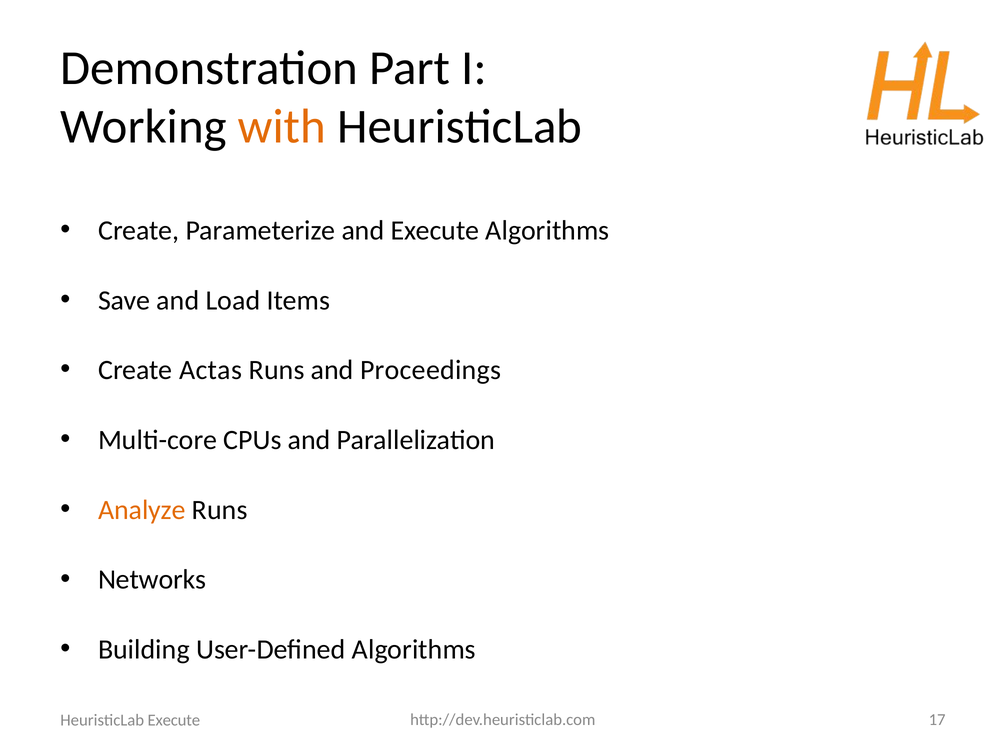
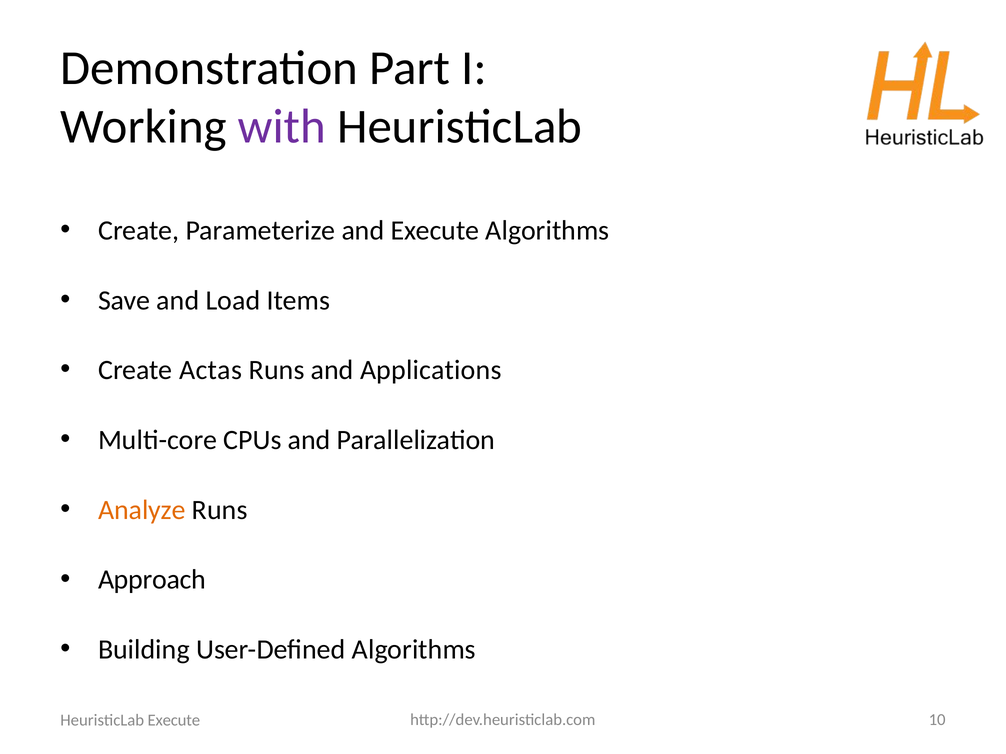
with colour: orange -> purple (282, 127)
Proceedings: Proceedings -> Applications (431, 370)
Networks: Networks -> Approach (152, 580)
17: 17 -> 10 (937, 720)
